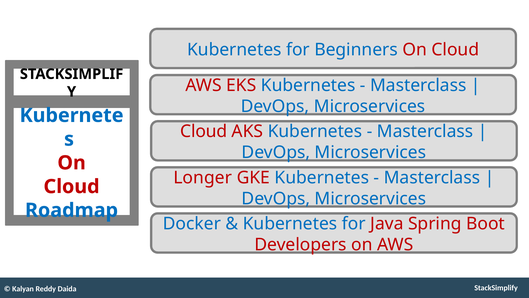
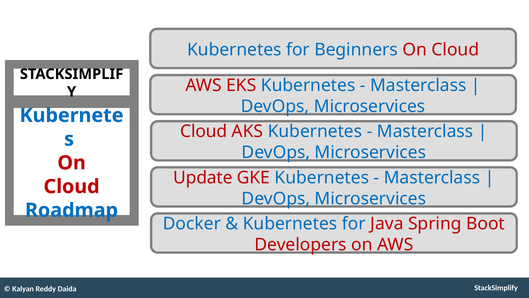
Longer: Longer -> Update (203, 177)
